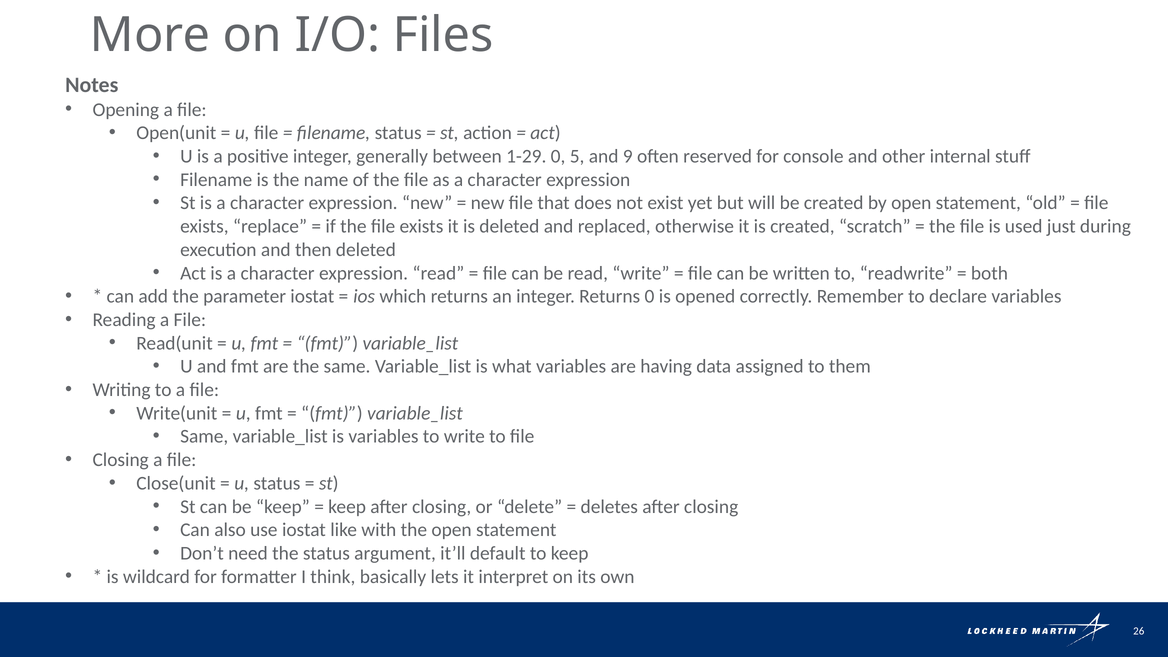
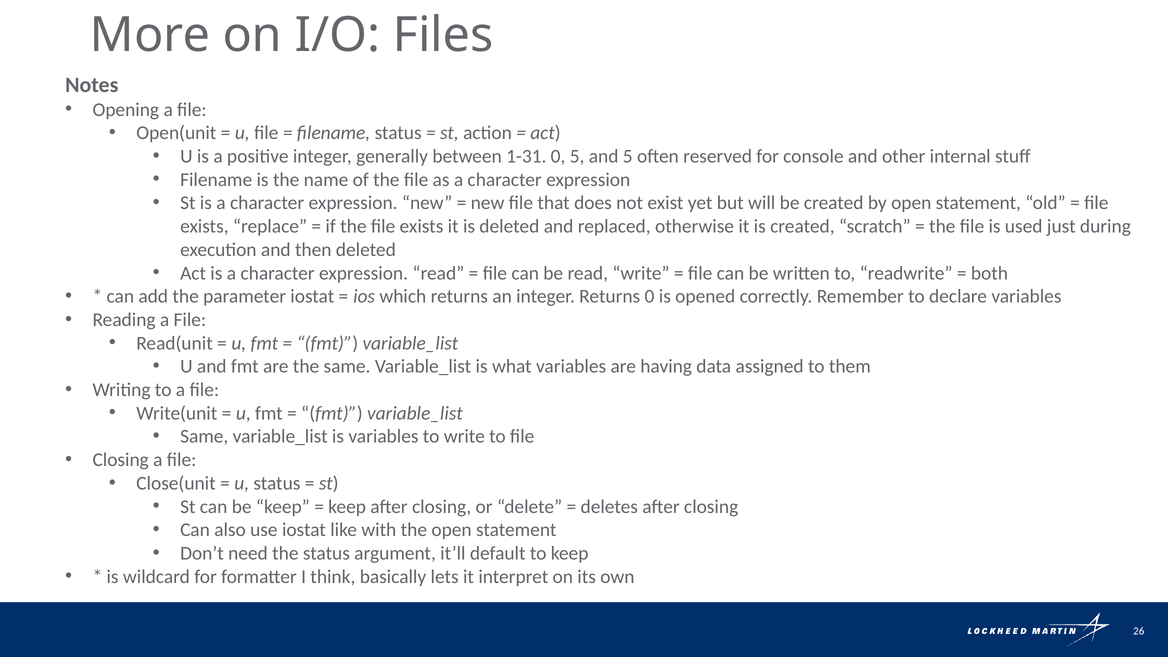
1-29: 1-29 -> 1-31 (526, 156)
and 9: 9 -> 5 (628, 156)
